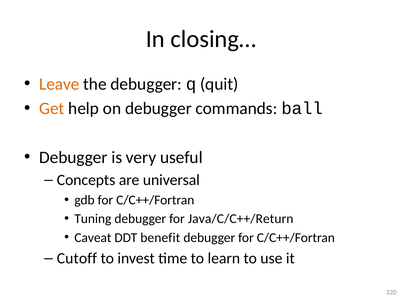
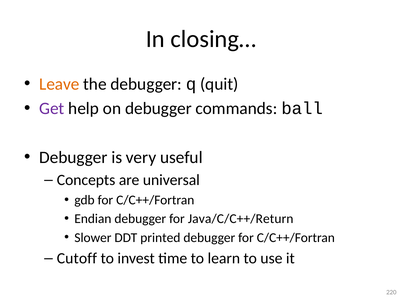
Get colour: orange -> purple (52, 108)
Tuning: Tuning -> Endian (93, 219)
Caveat: Caveat -> Slower (93, 237)
benefit: benefit -> printed (160, 237)
